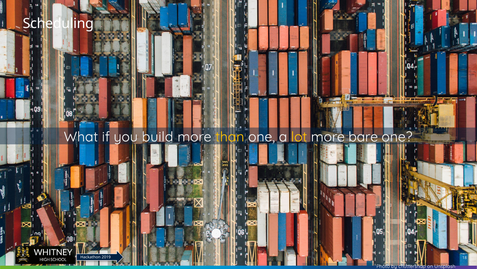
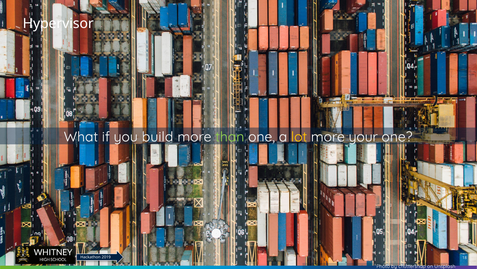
Scheduling: Scheduling -> Hypervisor (58, 23)
than colour: yellow -> light green (230, 137)
bare: bare -> your (363, 137)
